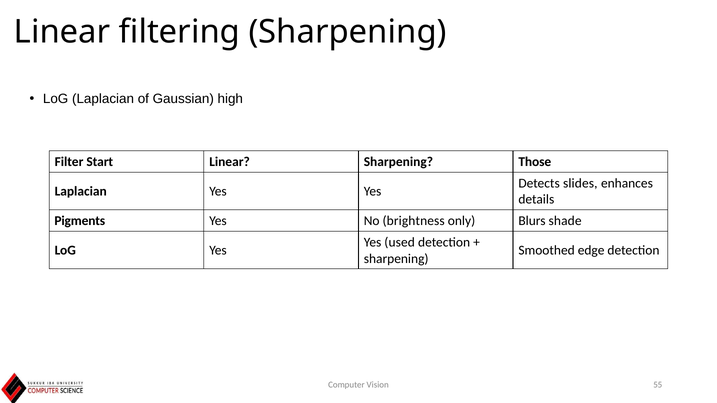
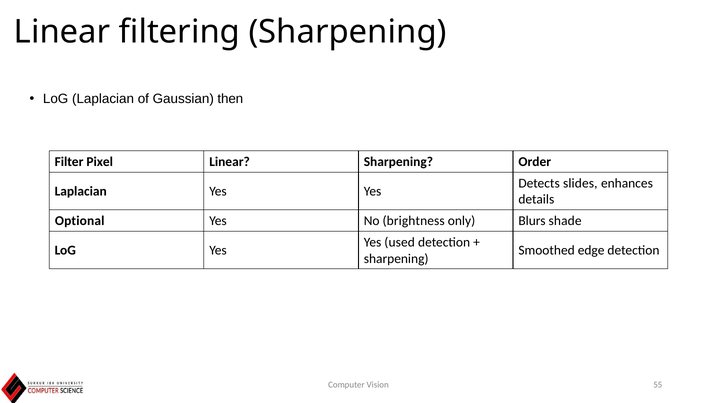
high: high -> then (230, 99)
Start: Start -> Pixel (100, 162)
Those: Those -> Order (535, 162)
Pigments: Pigments -> Optional (80, 221)
